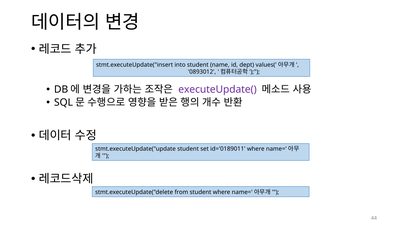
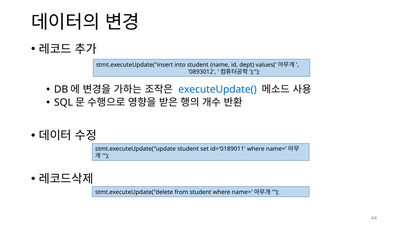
executeUpdate( colour: purple -> blue (217, 90)
